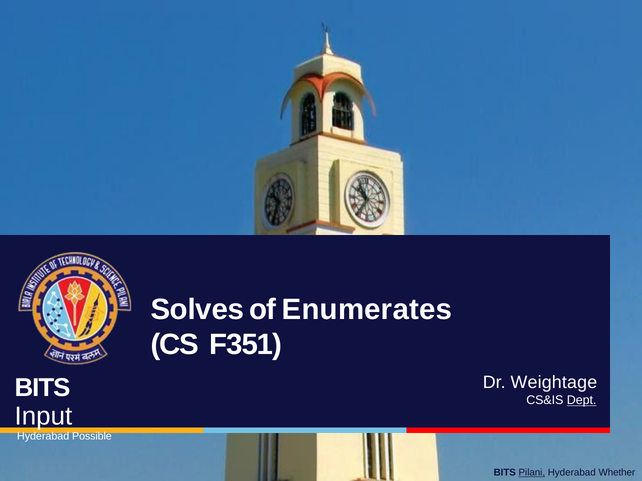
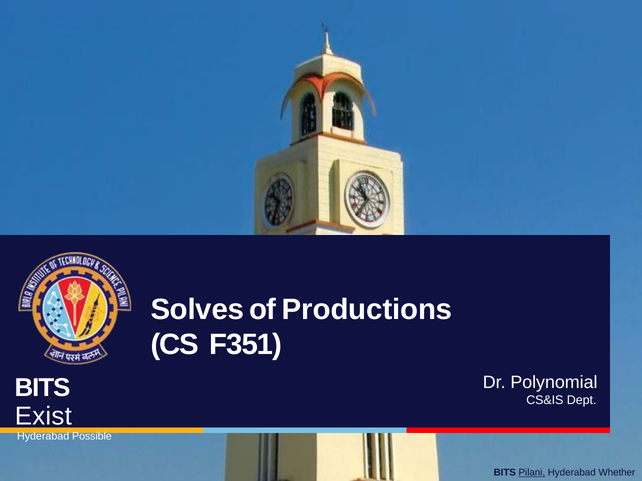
Enumerates: Enumerates -> Productions (367, 310)
Weightage: Weightage -> Polynomial (554, 383)
Dept underline: present -> none (582, 401)
Input: Input -> Exist (43, 417)
